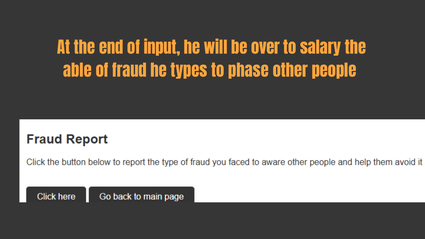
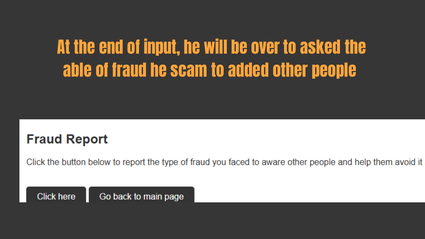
salary: salary -> asked (320, 48)
types: types -> scam (189, 71)
phase: phase -> added (249, 71)
